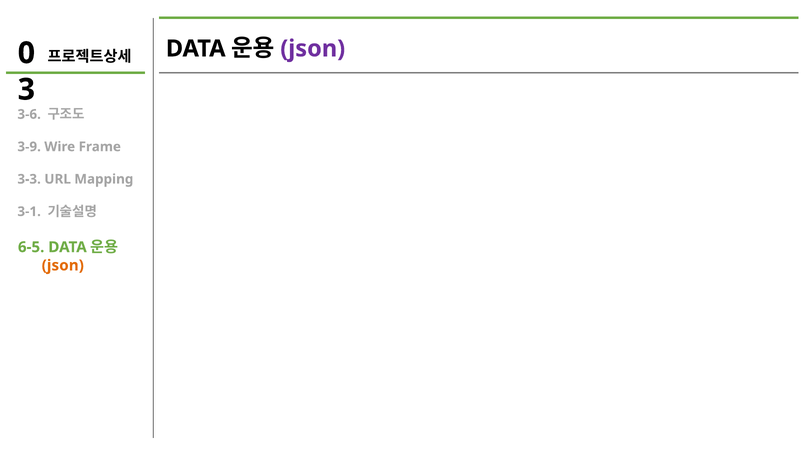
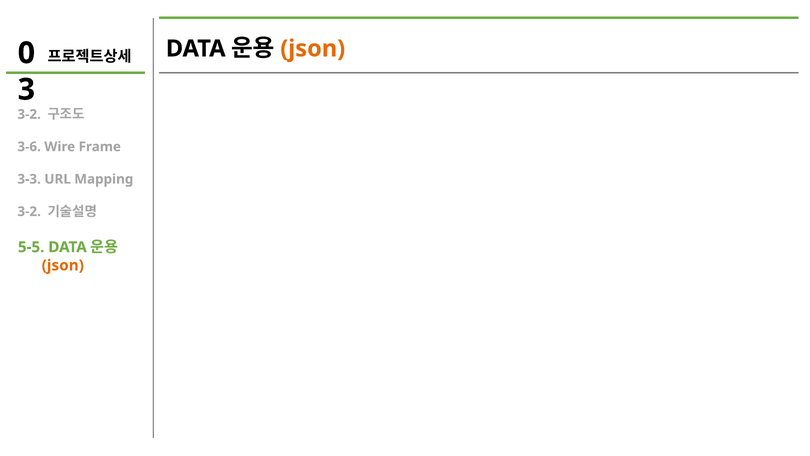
json colour: purple -> orange (313, 49)
3-6: 3-6 -> 3-2 (29, 114)
3-9: 3-9 -> 3-6 (29, 147)
3-1: 3-1 -> 3-2 (29, 211)
6-5: 6-5 -> 5-5 (31, 247)
